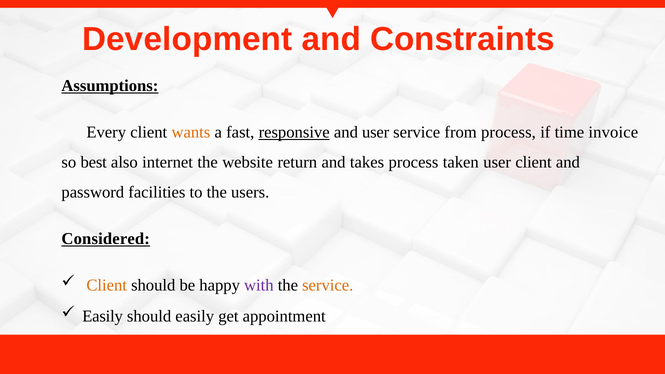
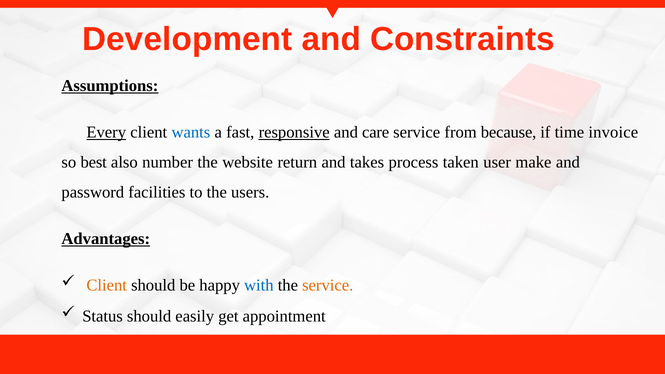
Every underline: none -> present (106, 132)
wants colour: orange -> blue (191, 132)
and user: user -> care (376, 132)
from process: process -> because (509, 132)
internet: internet -> number (168, 162)
user client: client -> make (533, 162)
Considered: Considered -> Advantages (106, 239)
with colour: purple -> blue (259, 285)
Easily: Easily -> Status (103, 316)
